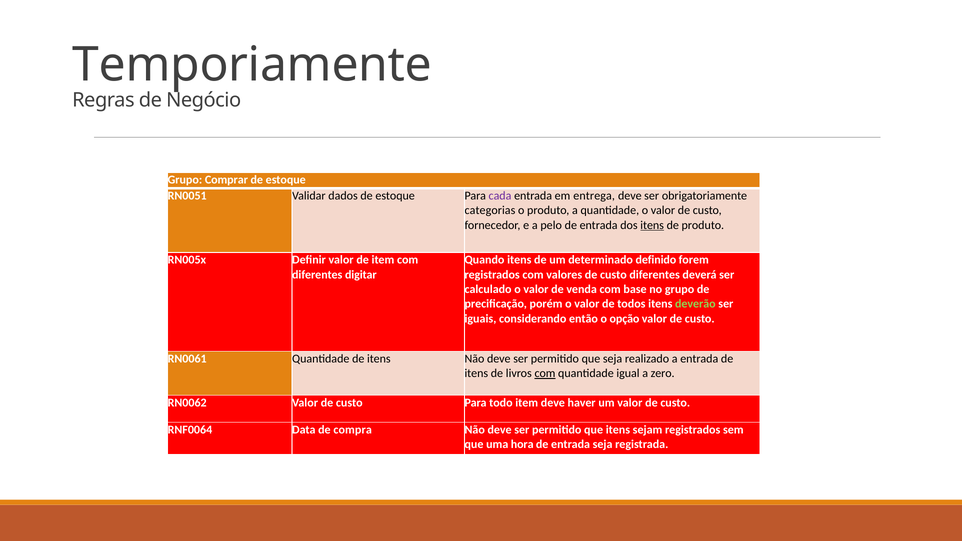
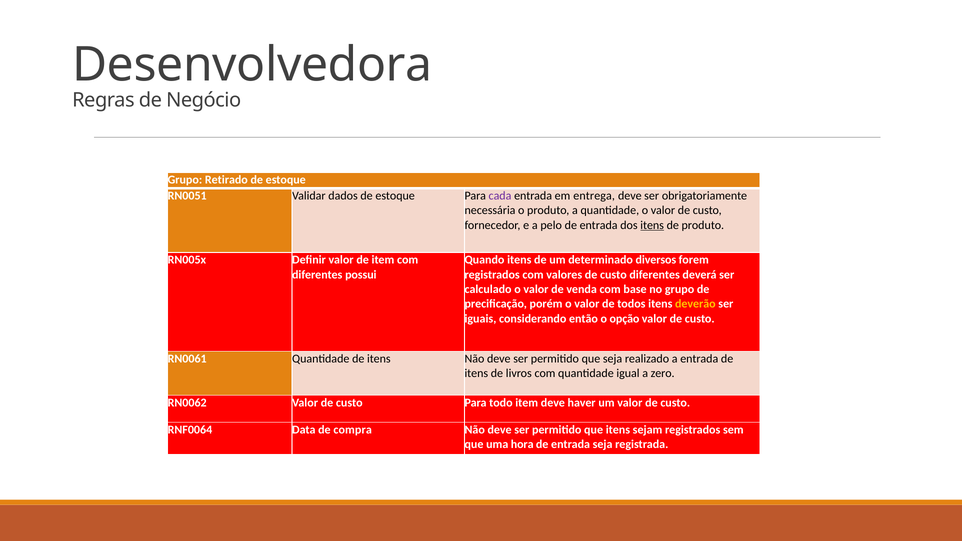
Temporiamente: Temporiamente -> Desenvolvedora (252, 65)
Comprar: Comprar -> Retirado (226, 180)
categorias: categorias -> necessária (490, 211)
definido: definido -> diversos (656, 260)
digitar: digitar -> possui (361, 275)
deverão colour: light green -> yellow (695, 304)
com underline: present -> none (545, 373)
